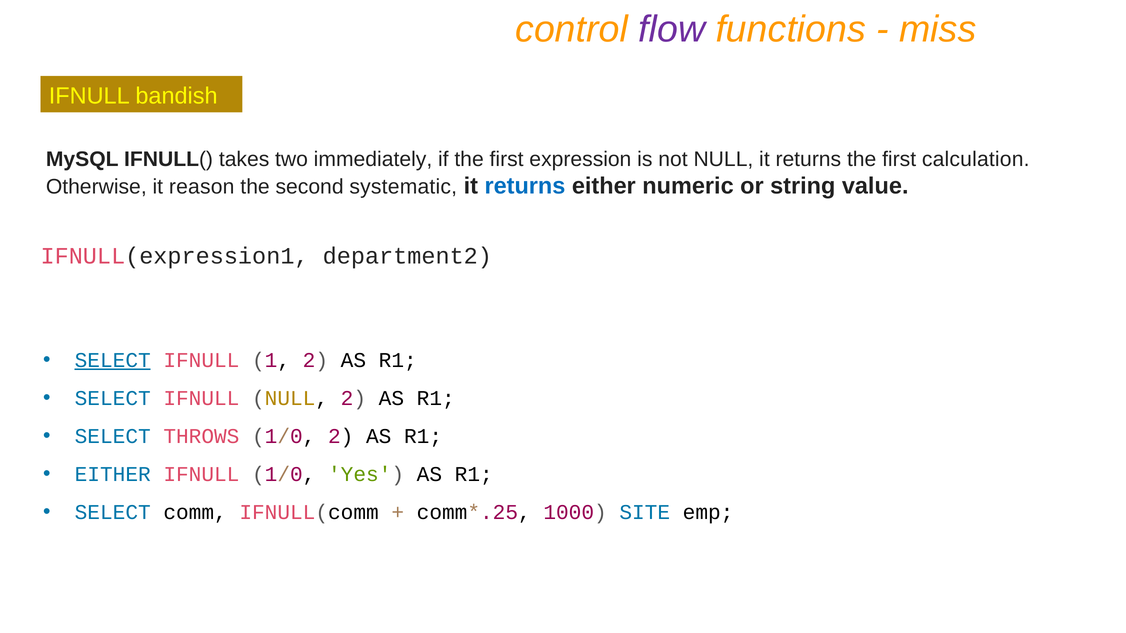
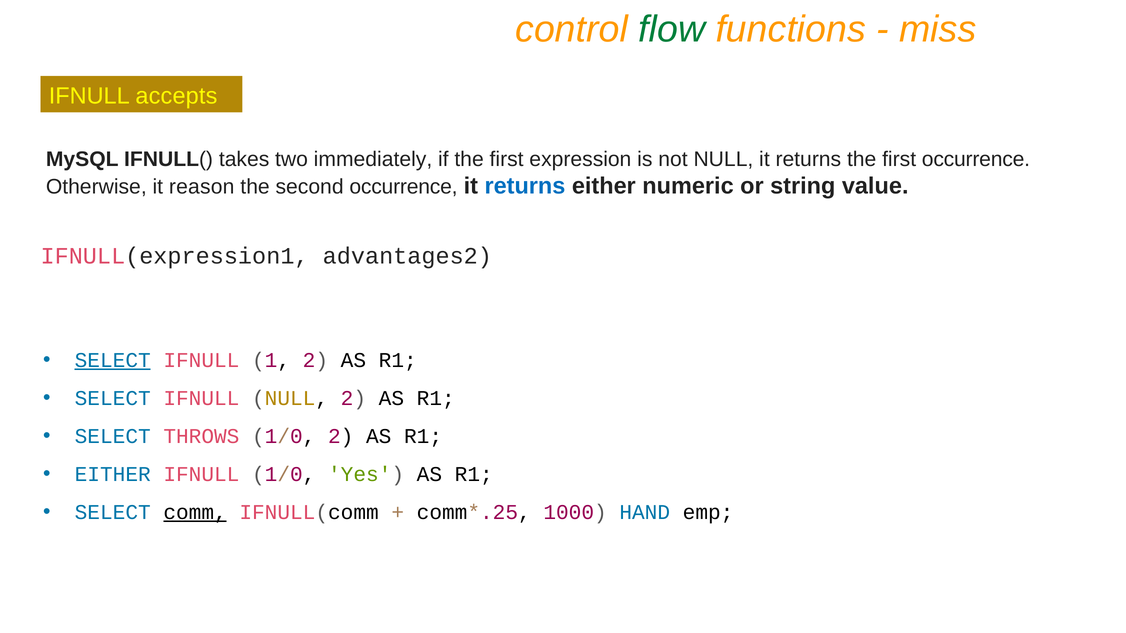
flow colour: purple -> green (672, 29)
bandish: bandish -> accepts (176, 96)
first calculation: calculation -> occurrence (976, 159)
second systematic: systematic -> occurrence (403, 187)
department2: department2 -> advantages2 (407, 256)
comm underline: none -> present (195, 513)
SITE: SITE -> HAND (645, 513)
